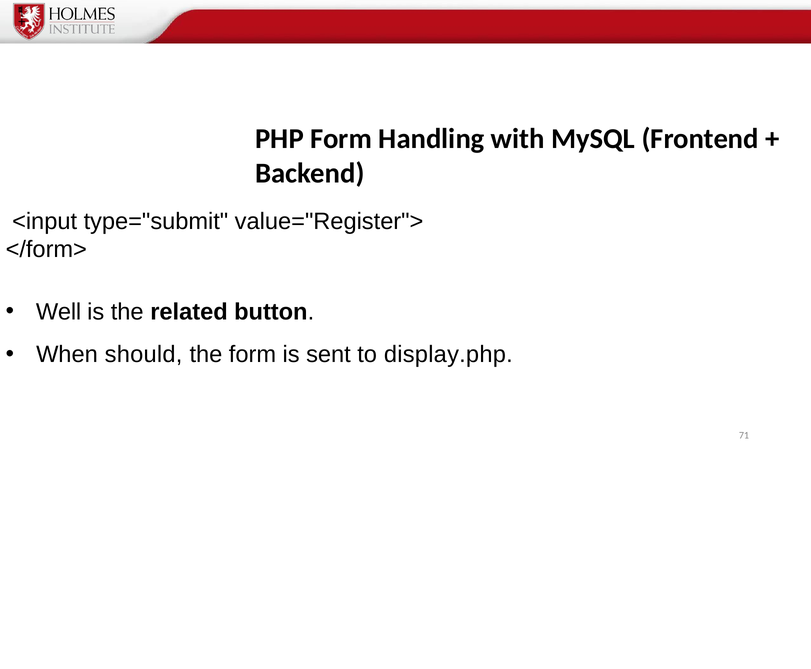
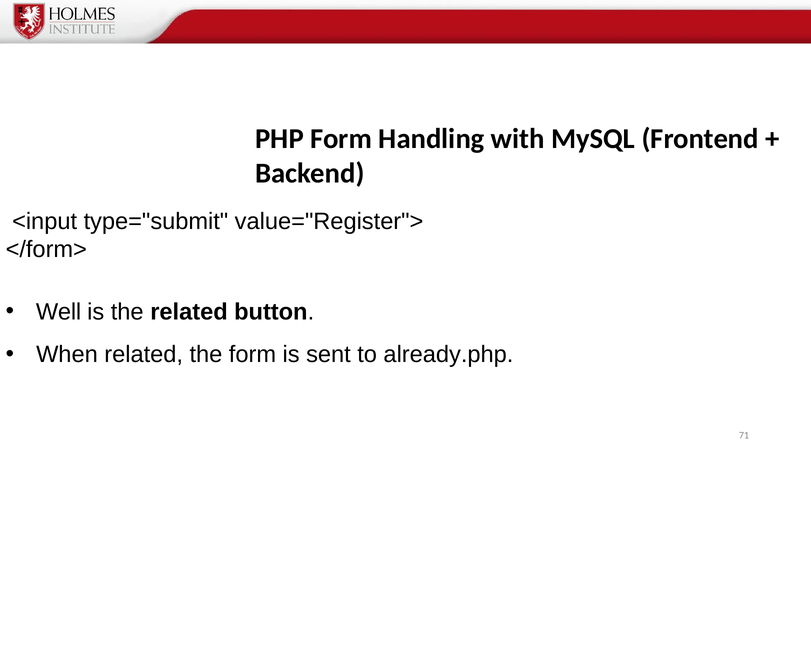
When should: should -> related (144, 355)
display.php: display.php -> already.php (448, 355)
